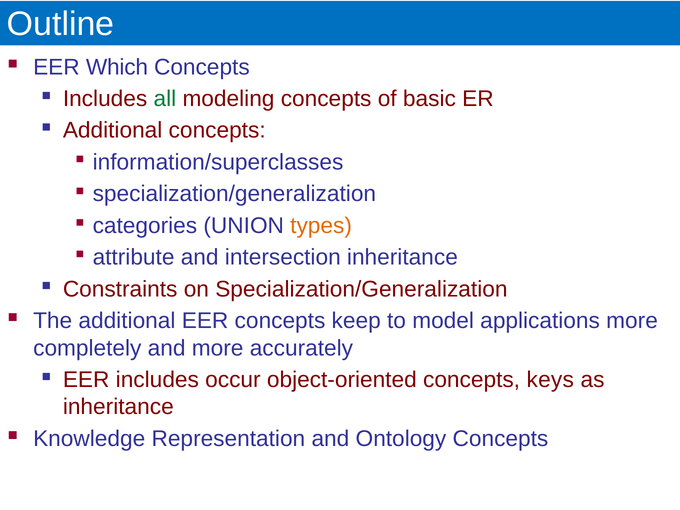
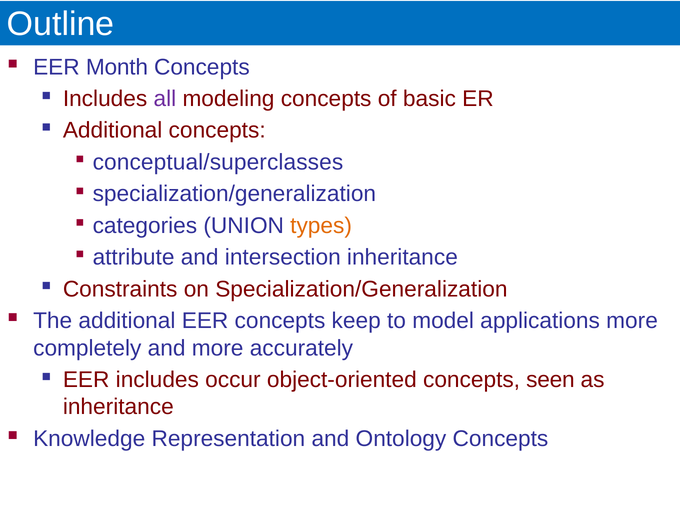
Which: Which -> Month (117, 67)
all colour: green -> purple (165, 99)
information/superclasses: information/superclasses -> conceptual/superclasses (218, 162)
keys: keys -> seen (550, 380)
